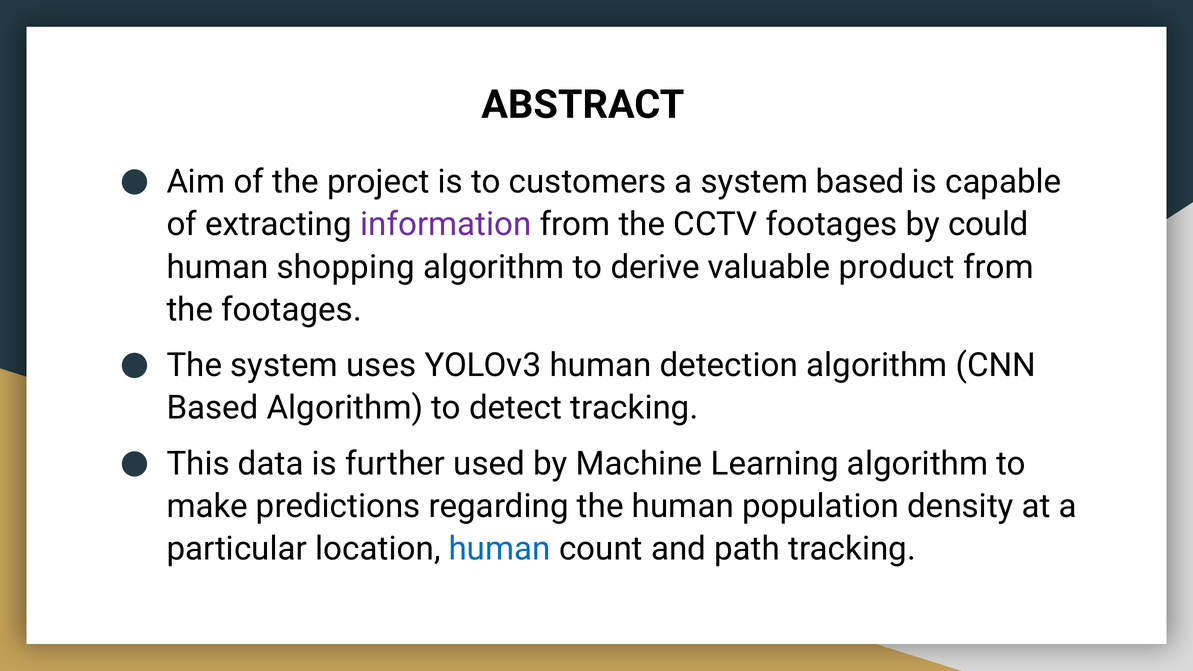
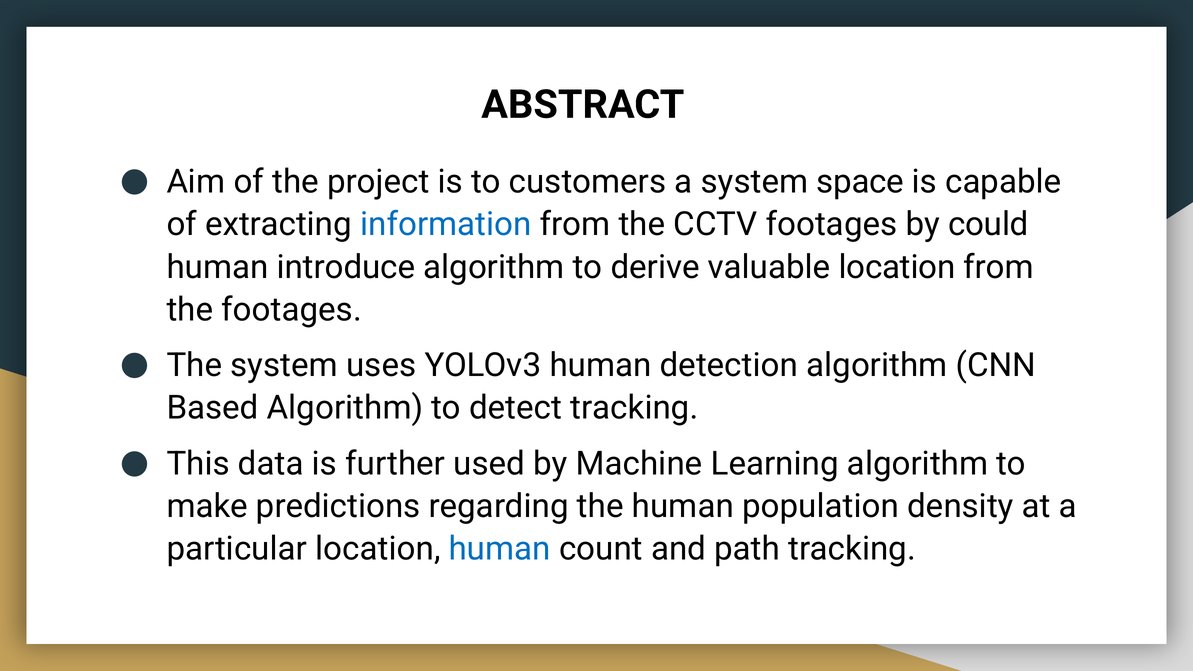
system based: based -> space (860, 182)
information colour: purple -> blue (446, 225)
shopping: shopping -> introduce (346, 267)
valuable product: product -> location (897, 267)
